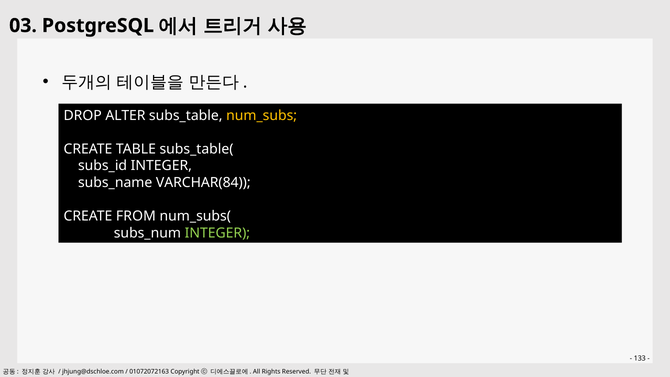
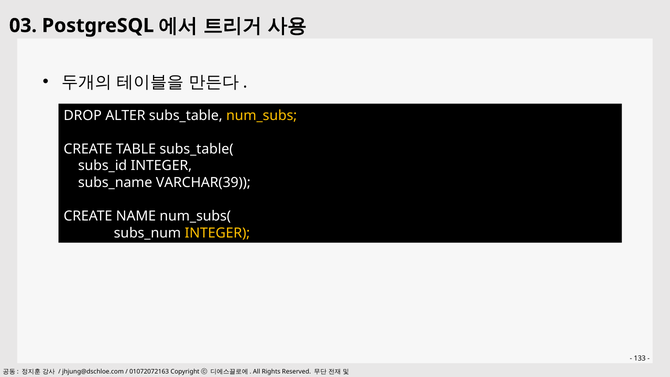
VARCHAR(84: VARCHAR(84 -> VARCHAR(39 (203, 183)
FROM: FROM -> NAME (136, 216)
INTEGER colour: light green -> yellow (217, 233)
